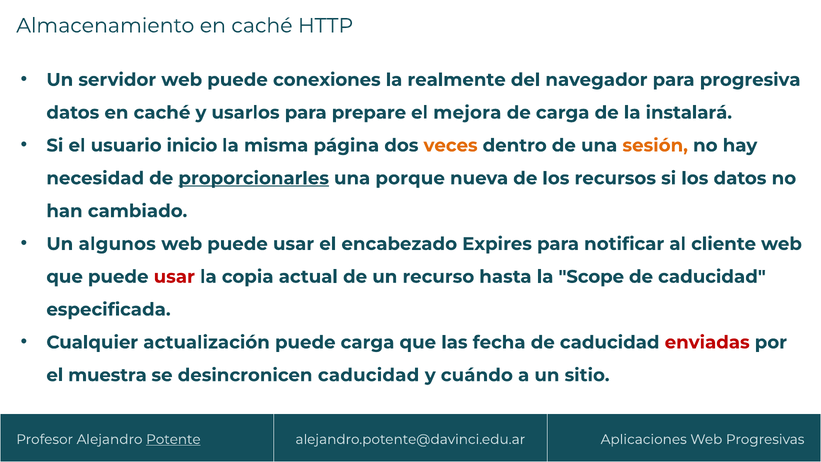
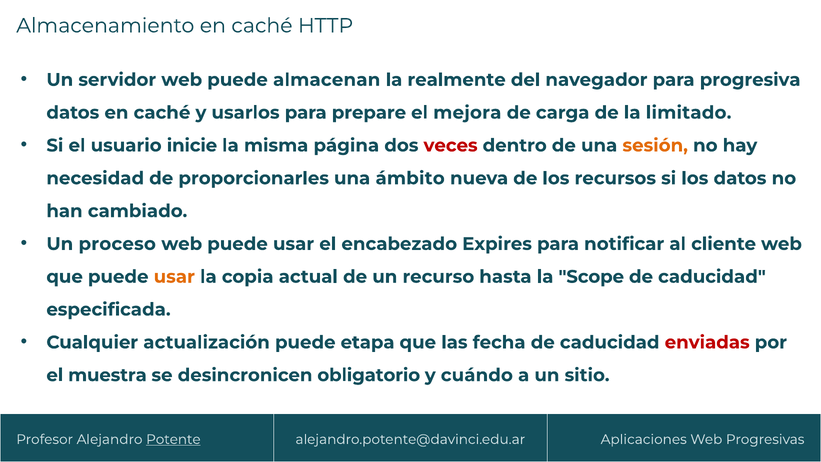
conexiones: conexiones -> almacenan (327, 80)
instalará: instalará -> limitado (689, 113)
inicio: inicio -> inicie (192, 145)
veces colour: orange -> red (451, 145)
proporcionarles underline: present -> none (254, 178)
porque: porque -> ámbito (410, 178)
algunos: algunos -> proceso (117, 244)
usar colour: red -> orange (174, 277)
puede carga: carga -> etapa (368, 342)
desincronicen caducidad: caducidad -> obligatorio (369, 375)
